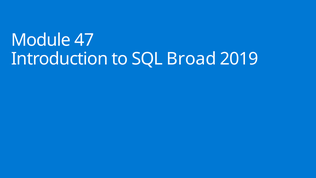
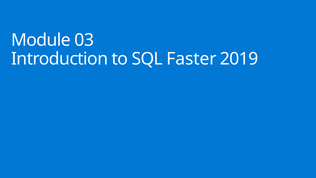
47: 47 -> 03 (84, 40)
Broad: Broad -> Faster (191, 59)
